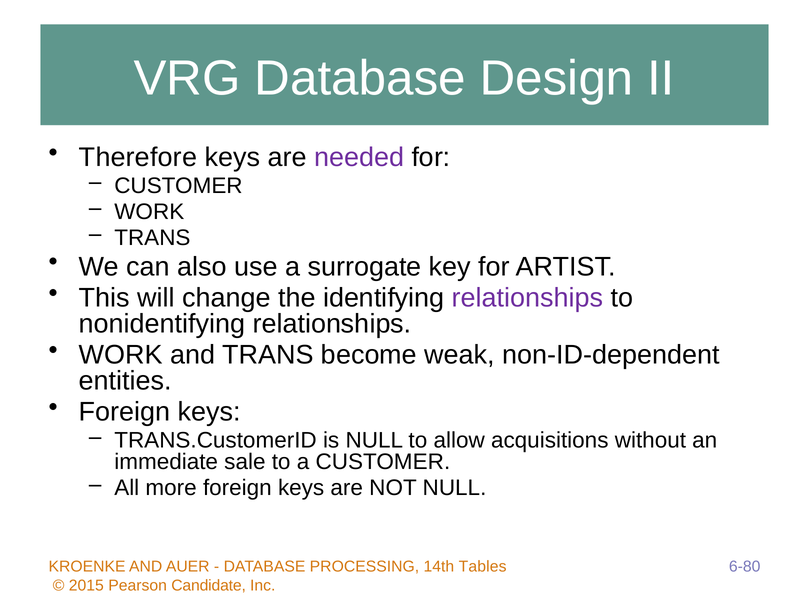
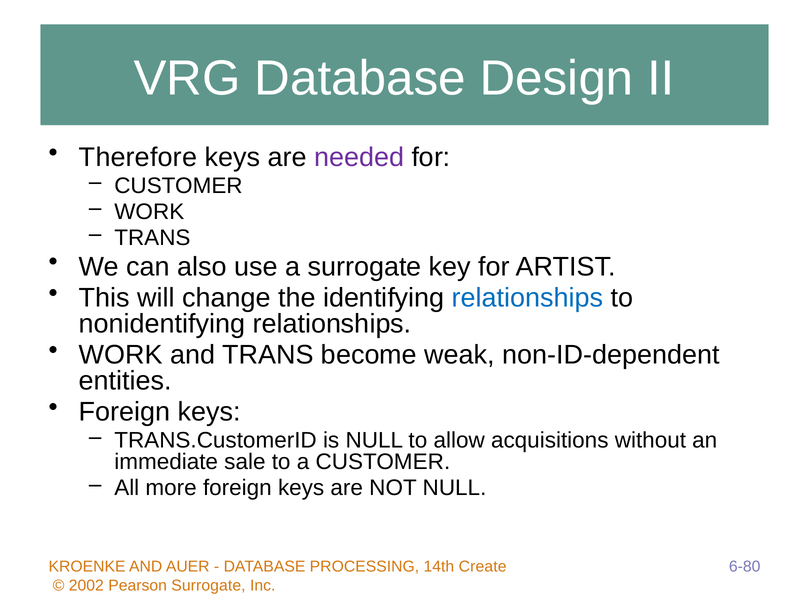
relationships colour: purple -> blue (528, 298)
Tables: Tables -> Create (483, 567)
2015: 2015 -> 2002 (86, 586)
Pearson Candidate: Candidate -> Surrogate (208, 586)
